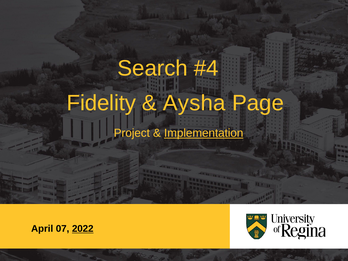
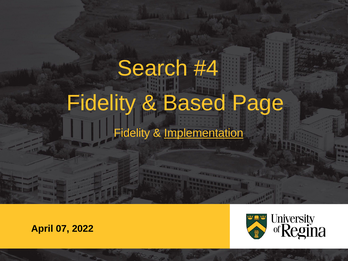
Aysha: Aysha -> Based (194, 103)
Project: Project -> Fidelity (132, 133)
2022 underline: present -> none (83, 229)
